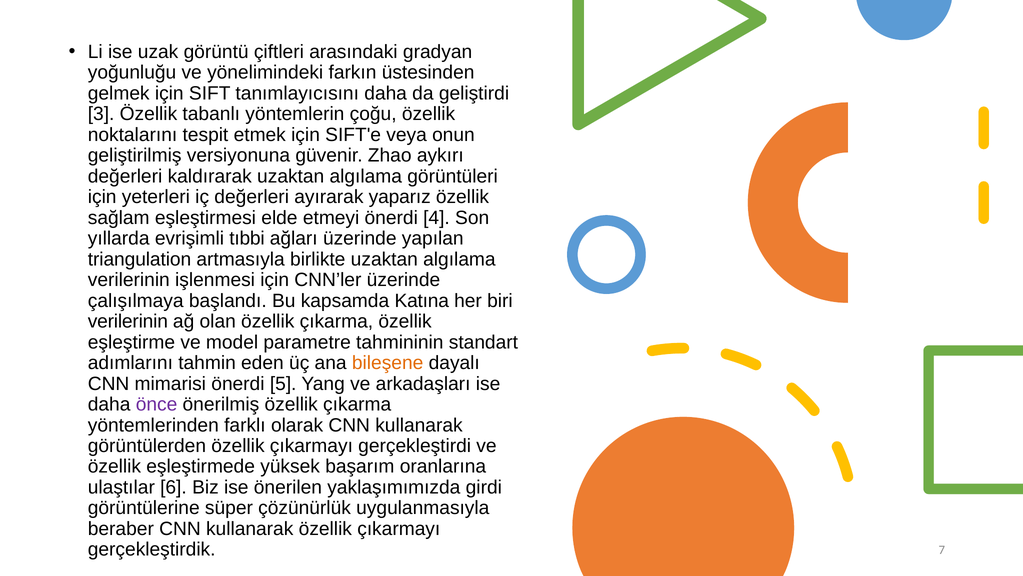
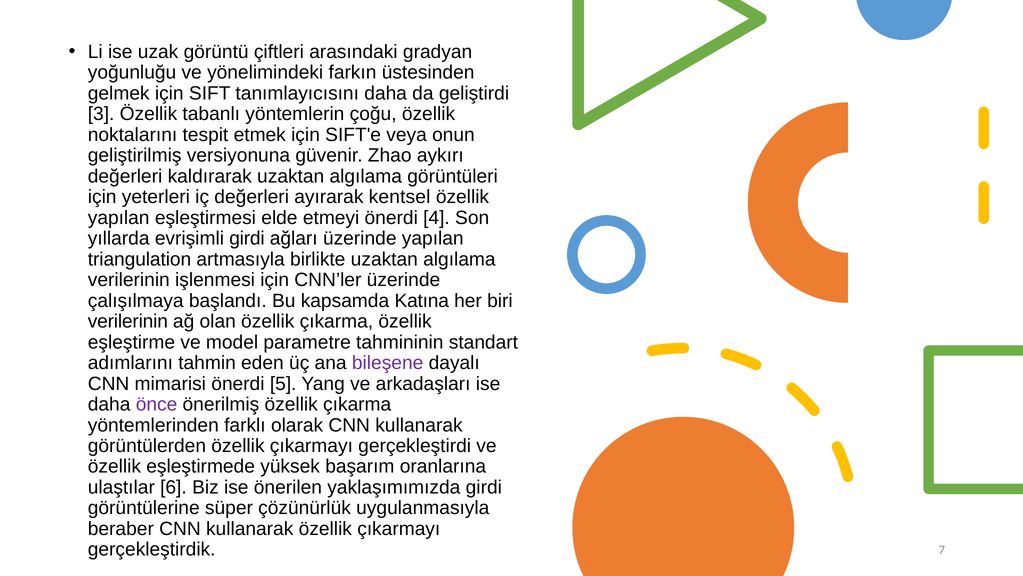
yaparız: yaparız -> kentsel (400, 197)
sağlam: sağlam -> yapılan (119, 218)
evrişimli tıbbi: tıbbi -> girdi (247, 238)
bileşene colour: orange -> purple (388, 363)
